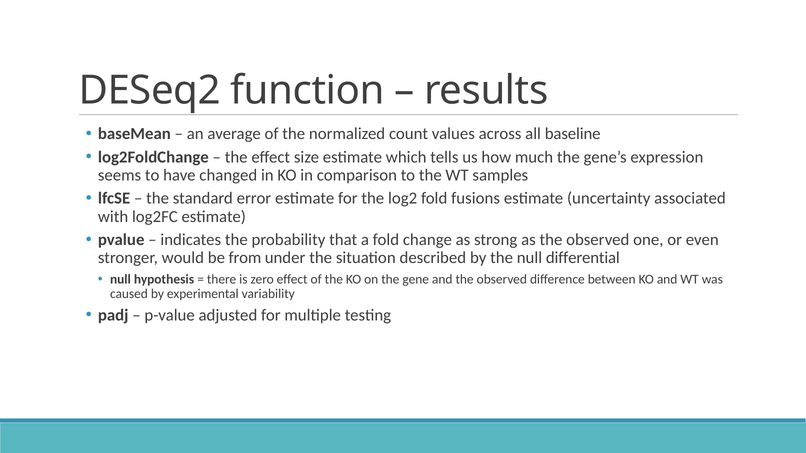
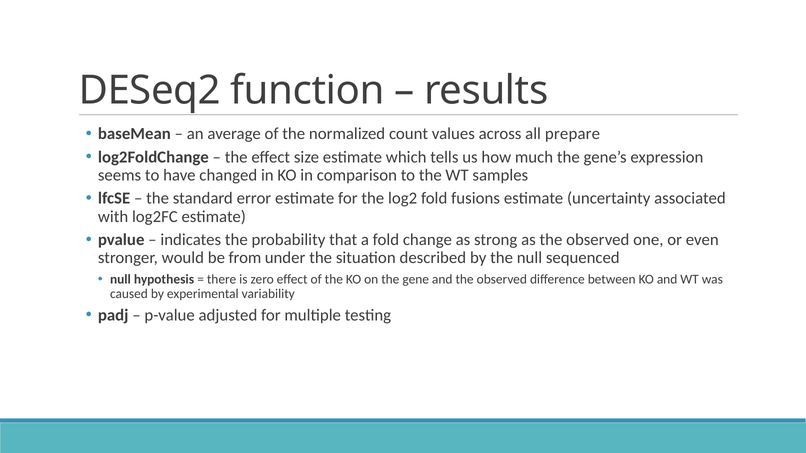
baseline: baseline -> prepare (573, 134)
differential: differential -> sequenced (583, 258)
